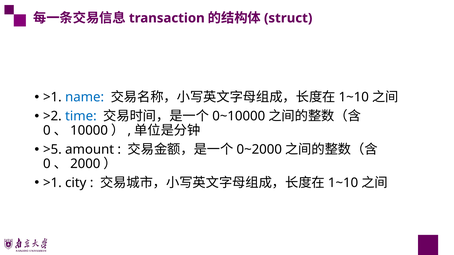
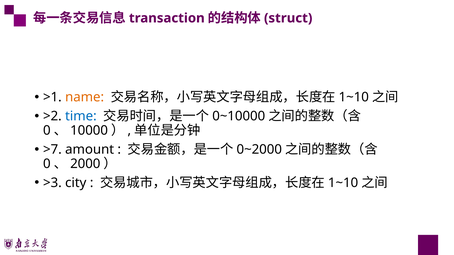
name colour: blue -> orange (85, 97)
>5: >5 -> >7 (52, 150)
>1: >1 -> >3 (52, 183)
